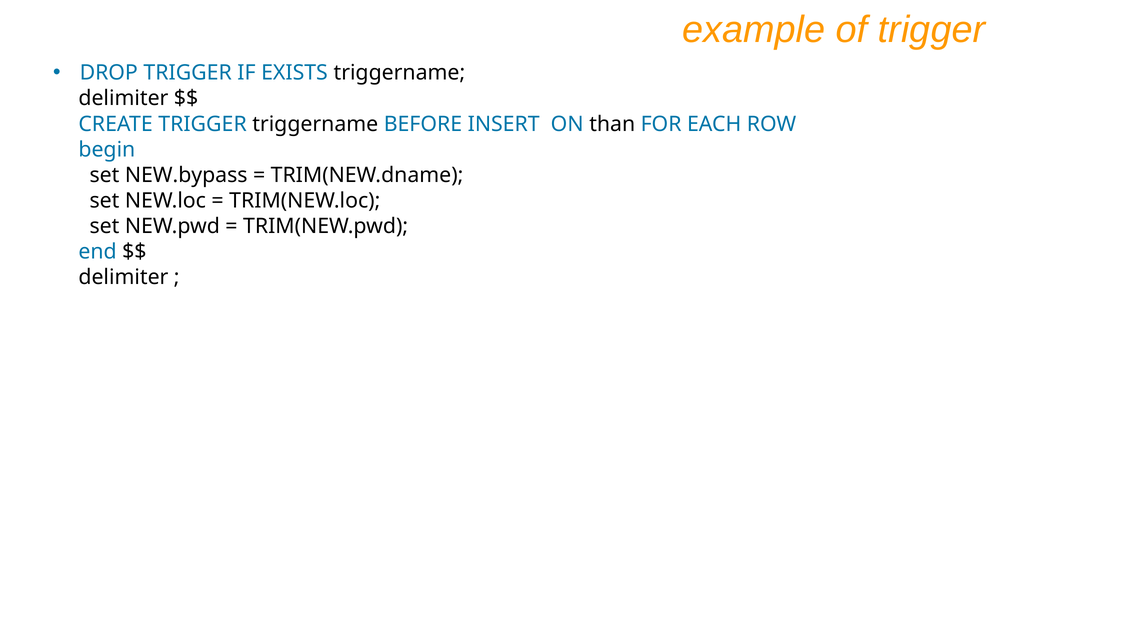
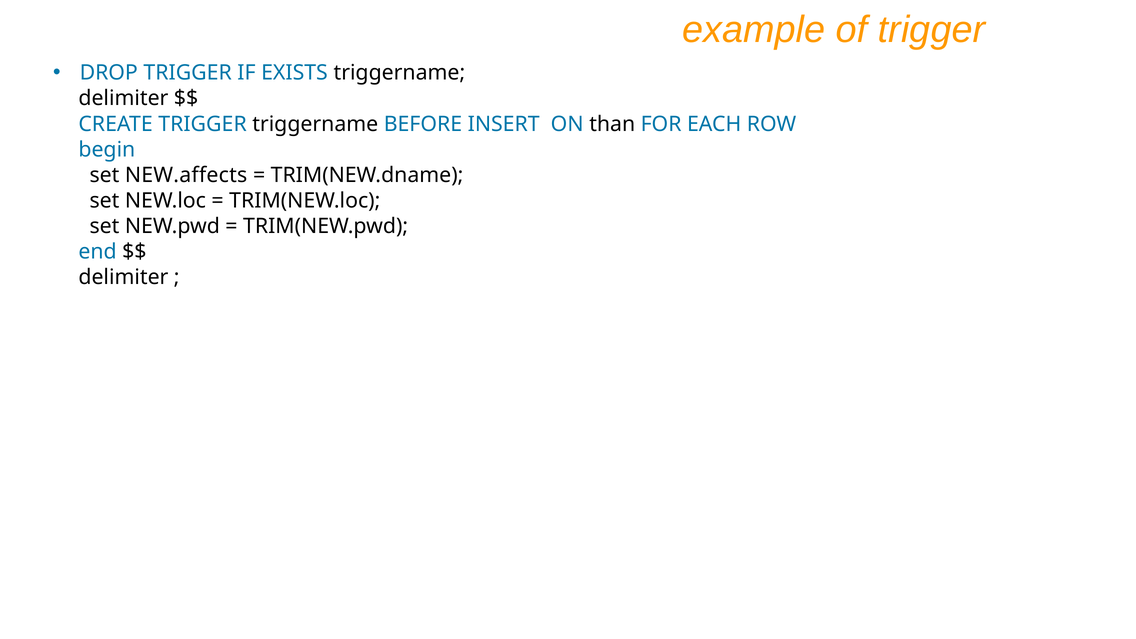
NEW.bypass: NEW.bypass -> NEW.affects (186, 175)
